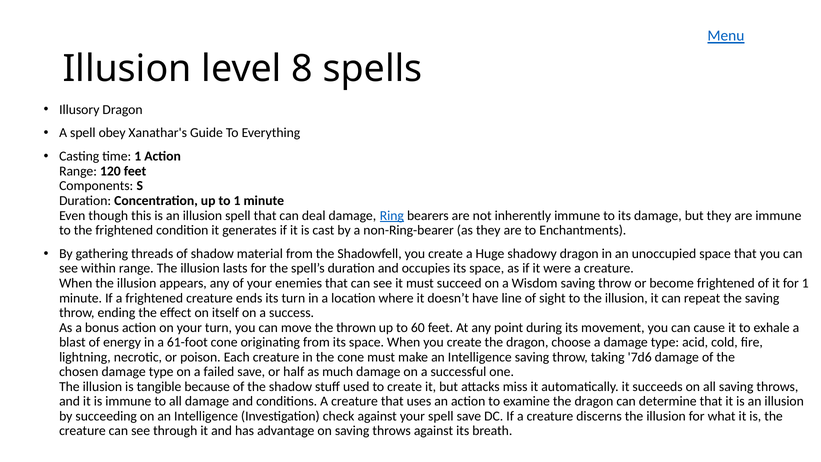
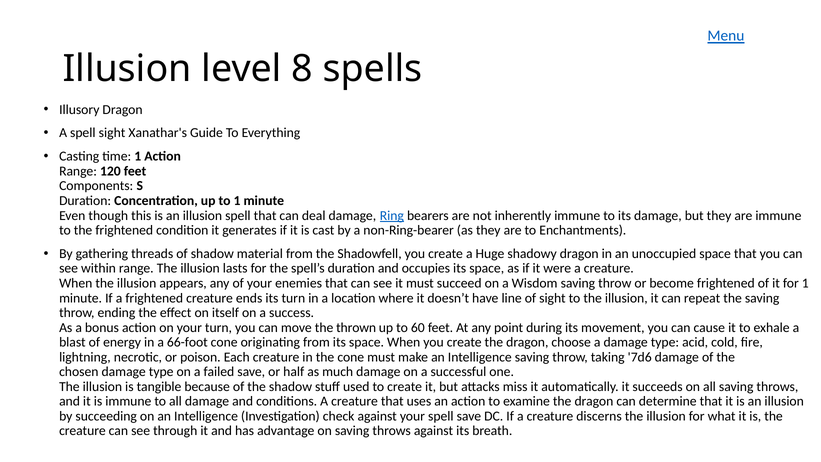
spell obey: obey -> sight (112, 133)
61-foot: 61-foot -> 66-foot (187, 342)
